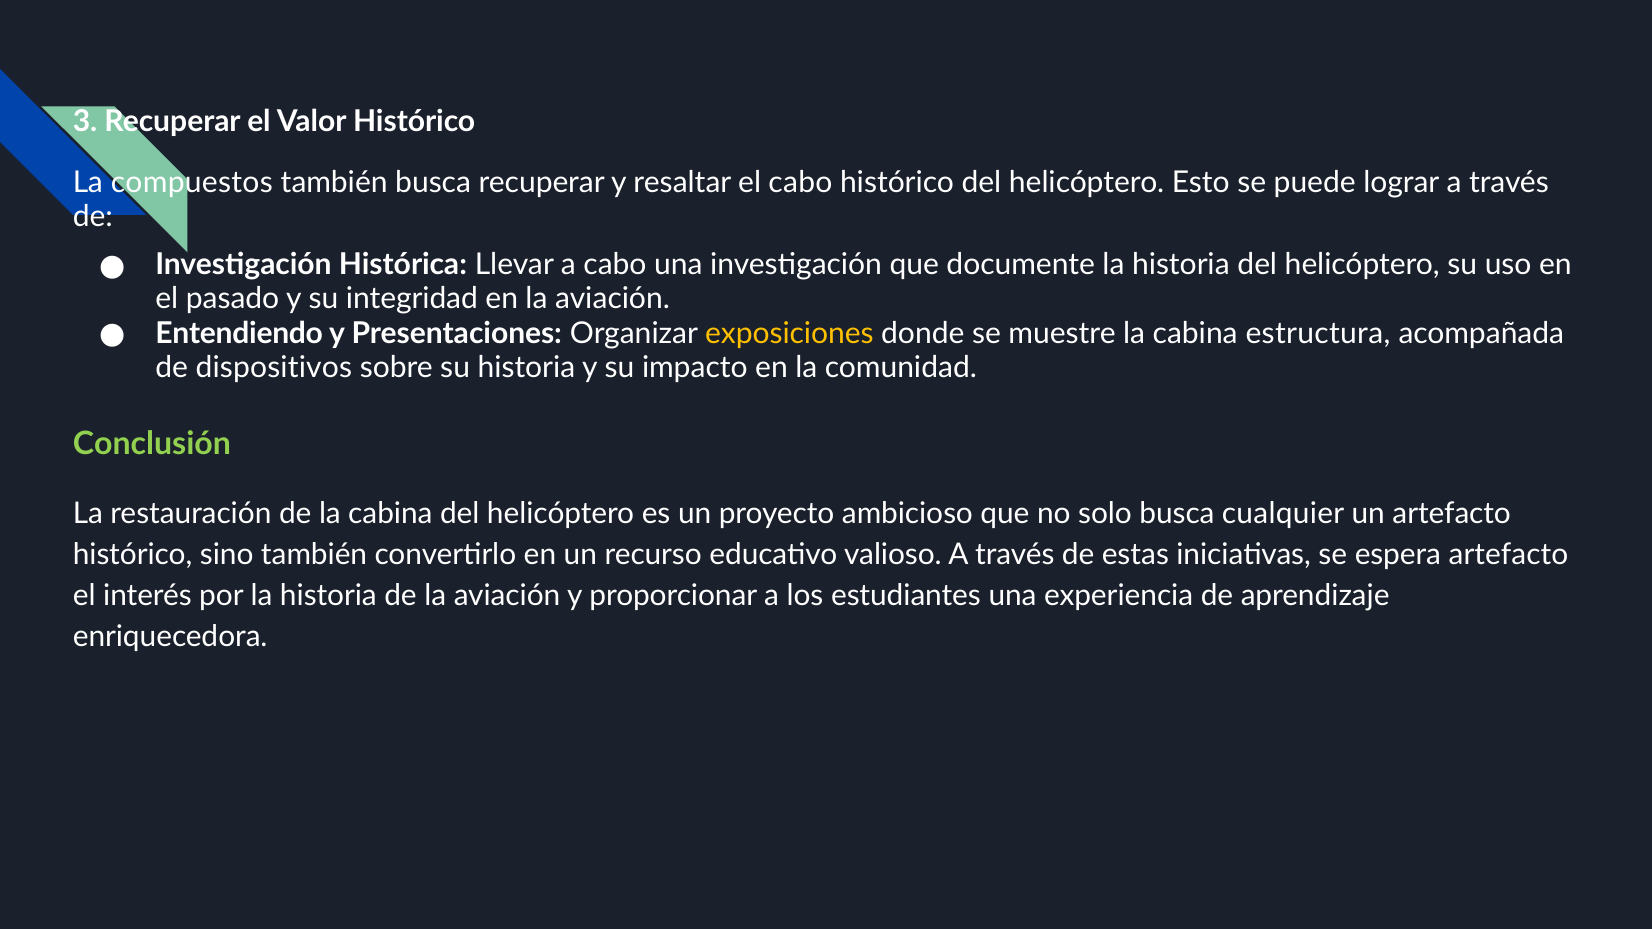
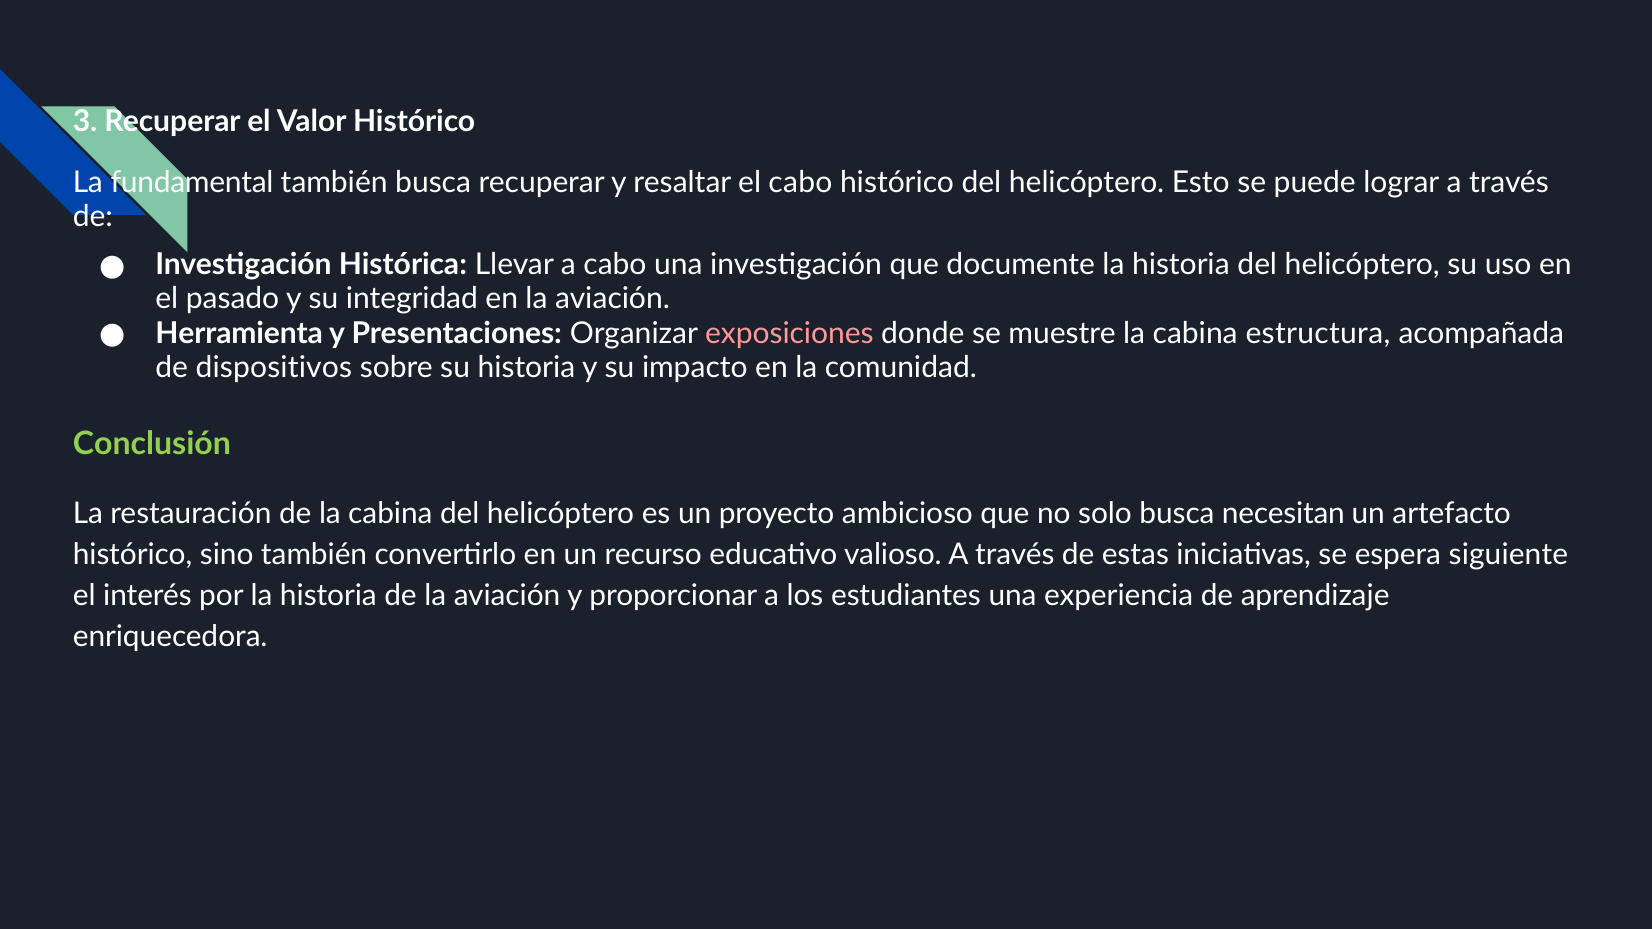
compuestos: compuestos -> fundamental (192, 183)
Entendiendo: Entendiendo -> Herramienta (239, 333)
exposiciones colour: yellow -> pink (789, 333)
cualquier: cualquier -> necesitan (1283, 513)
espera artefacto: artefacto -> siguiente (1508, 554)
